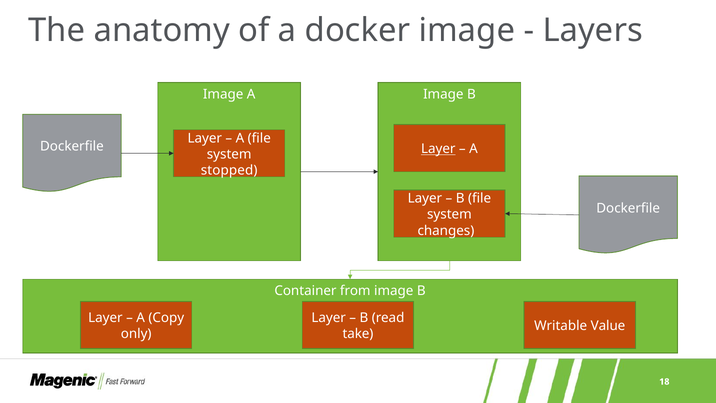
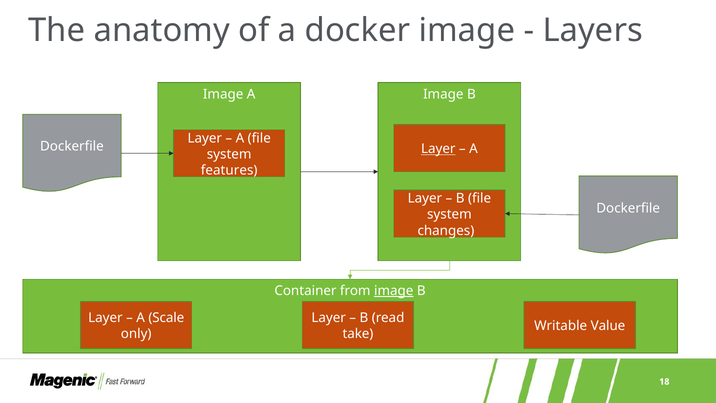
stopped: stopped -> features (229, 170)
image underline: none -> present (394, 291)
Copy: Copy -> Scale (166, 318)
